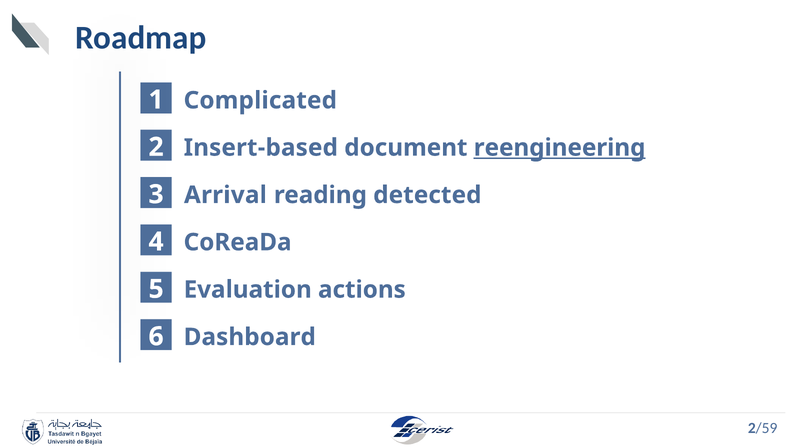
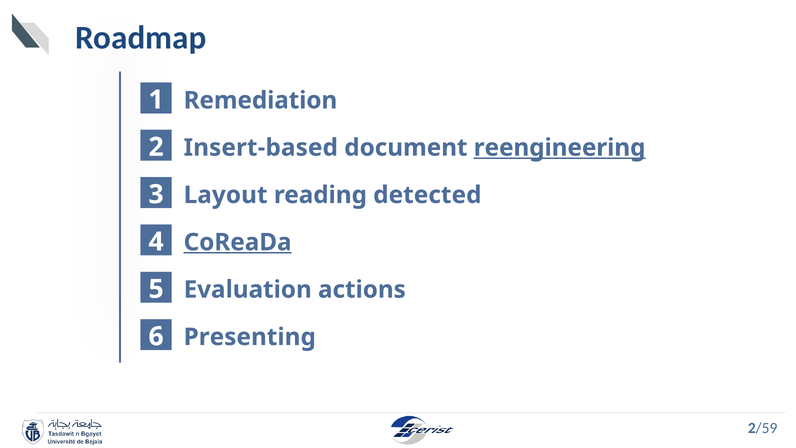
Complicated: Complicated -> Remediation (260, 100)
Arrival: Arrival -> Layout (226, 195)
CoReaDa underline: none -> present (238, 242)
Dashboard: Dashboard -> Presenting (250, 337)
